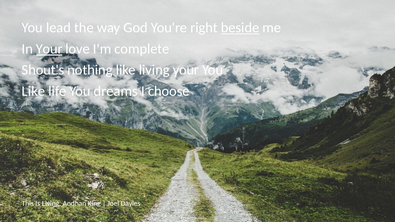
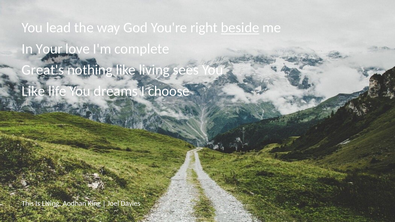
Your underline: present -> none (49, 49)
Shout's: Shout's -> Great's (43, 70)
living your: your -> sees (186, 70)
